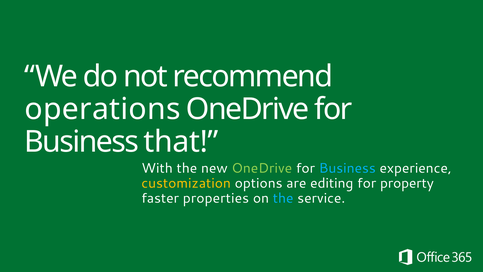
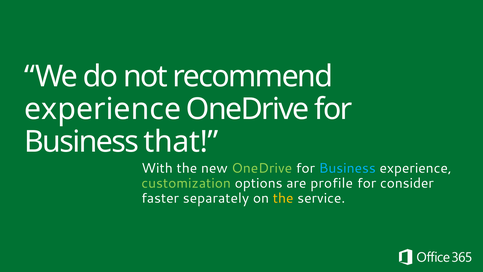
operations: operations -> experience (103, 109)
customization colour: yellow -> light green (186, 183)
editing: editing -> profile (332, 183)
property: property -> consider (407, 183)
properties: properties -> separately (216, 198)
the colour: light blue -> yellow (283, 198)
